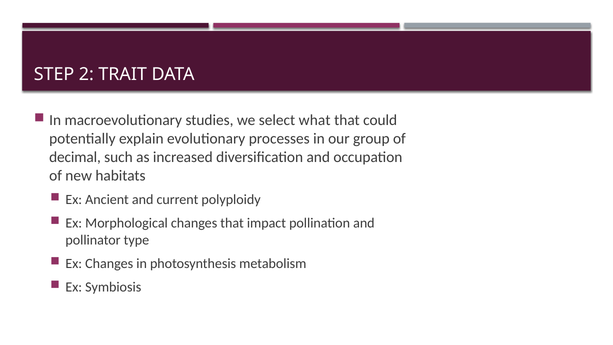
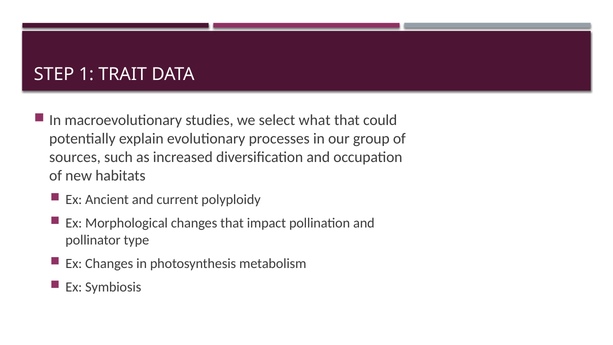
2: 2 -> 1 (86, 74)
decimal: decimal -> sources (75, 157)
